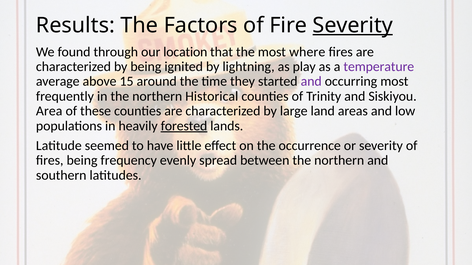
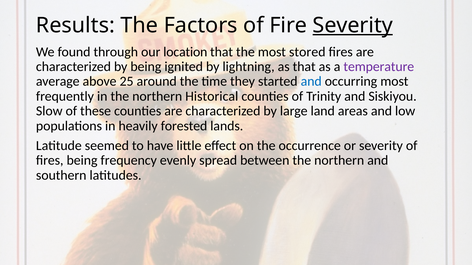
where: where -> stored (307, 52)
as play: play -> that (304, 67)
15: 15 -> 25 (127, 82)
and colour: purple -> blue (311, 82)
Area: Area -> Slow (49, 111)
forested underline: present -> none (184, 126)
